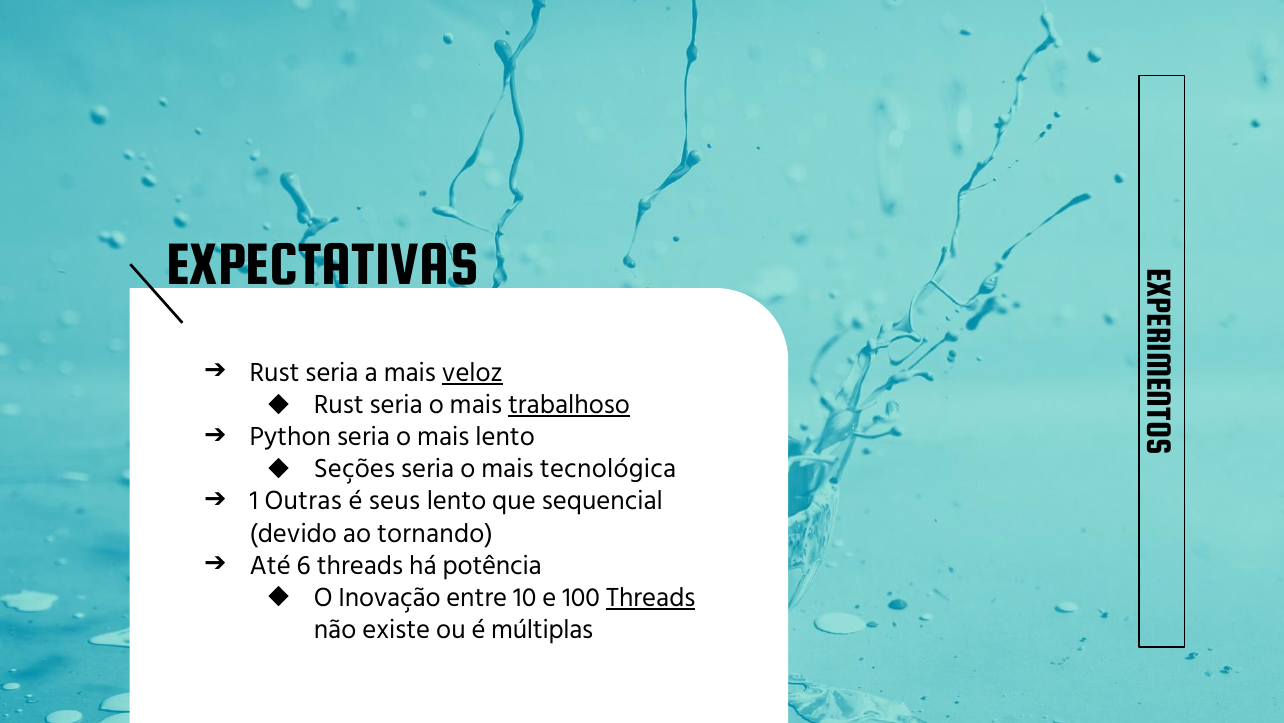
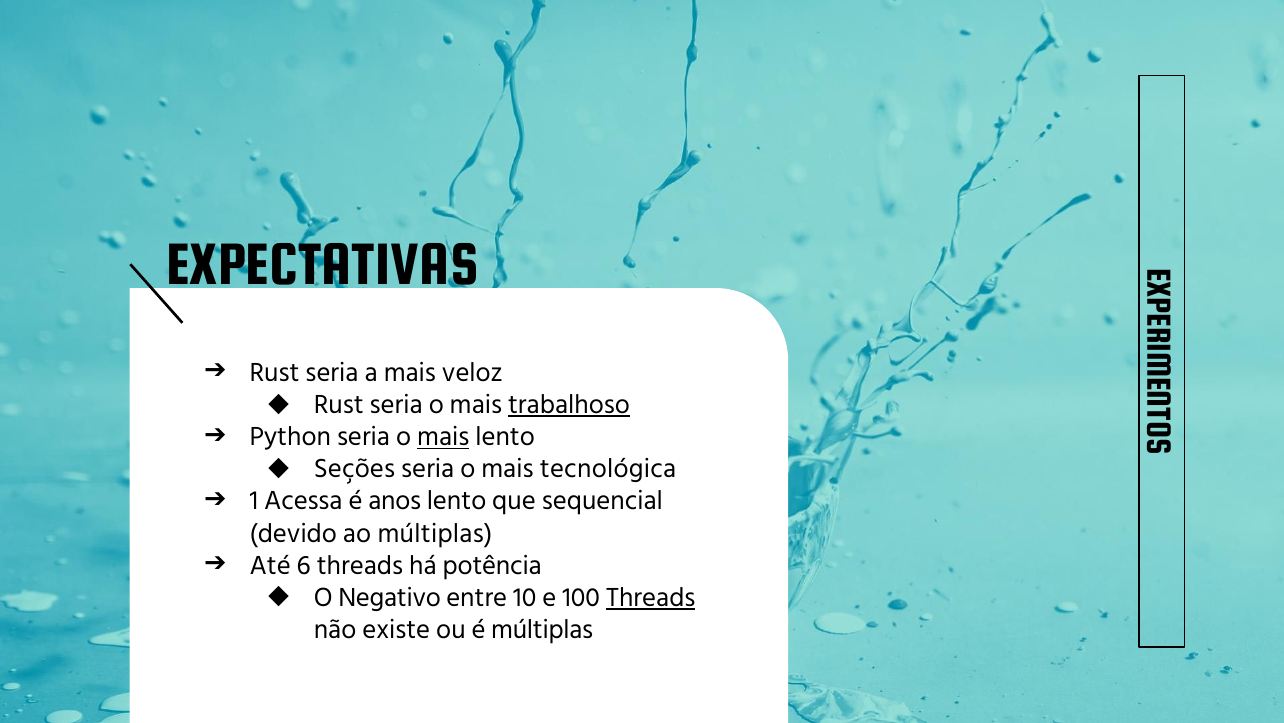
veloz underline: present -> none (472, 372)
mais underline: none -> present (443, 436)
Outras: Outras -> Acessa (303, 501)
seus: seus -> anos (395, 501)
ao tornando: tornando -> múltiplas (435, 533)
Inovação: Inovação -> Negativo (390, 597)
